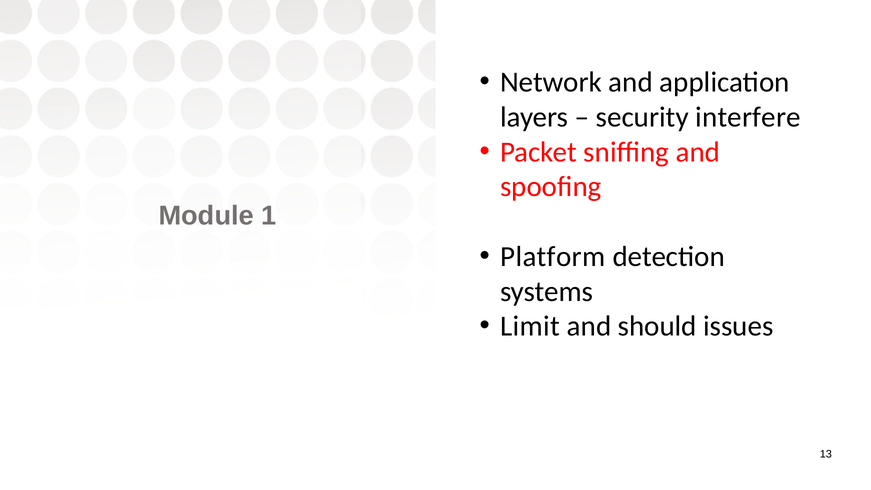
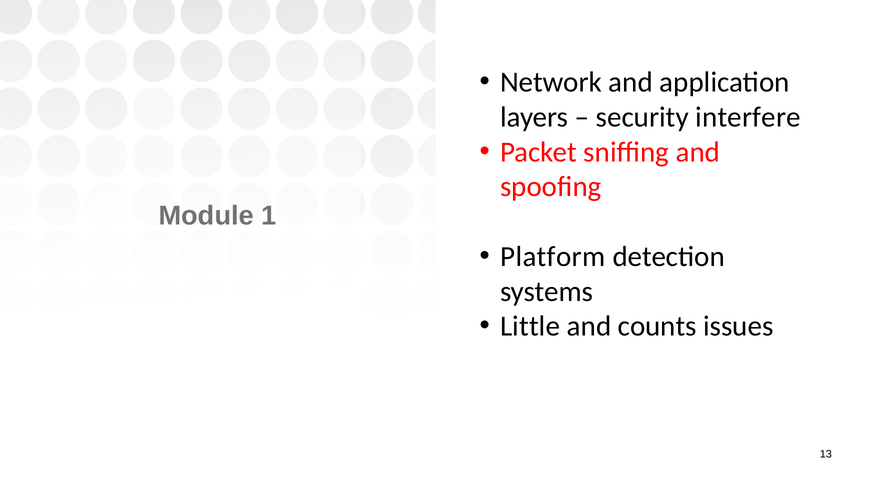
Limit: Limit -> Little (530, 326)
should: should -> counts (657, 326)
